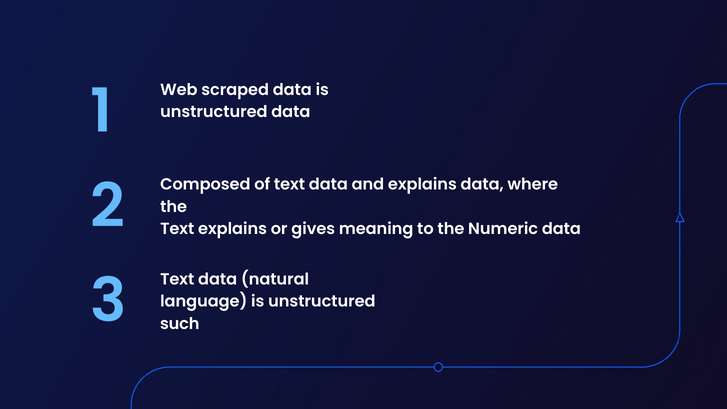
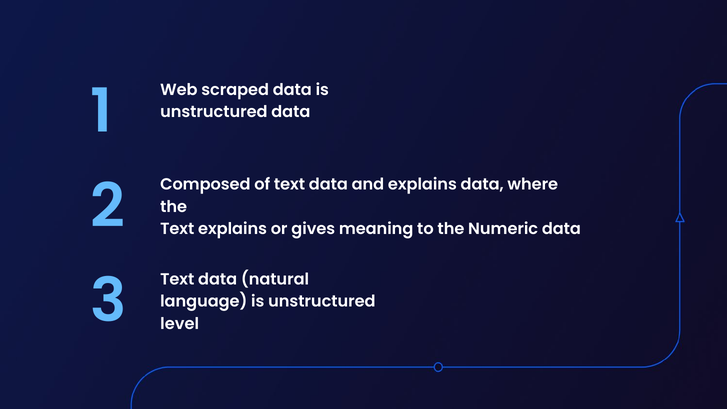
such: such -> level (180, 324)
